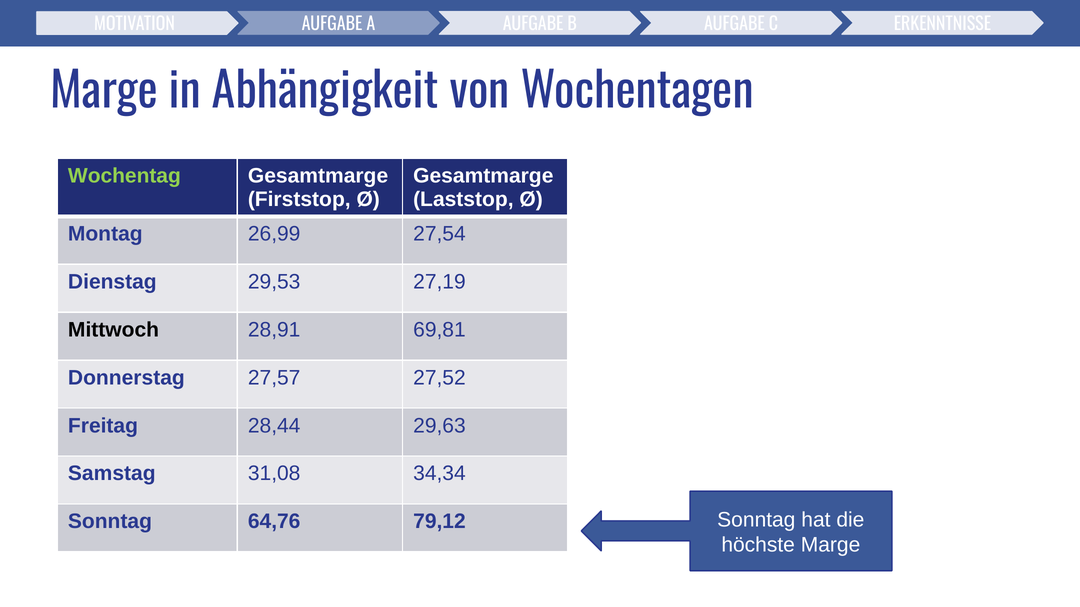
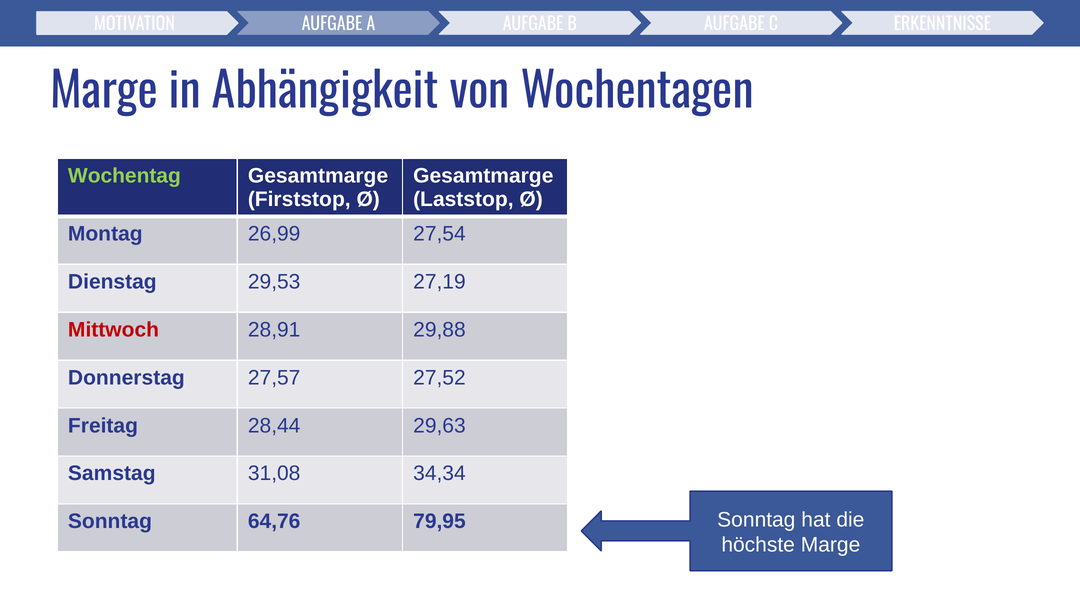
Mittwoch colour: black -> red (114, 330)
69,81: 69,81 -> 29,88 (439, 330)
79,12: 79,12 -> 79,95 (439, 522)
